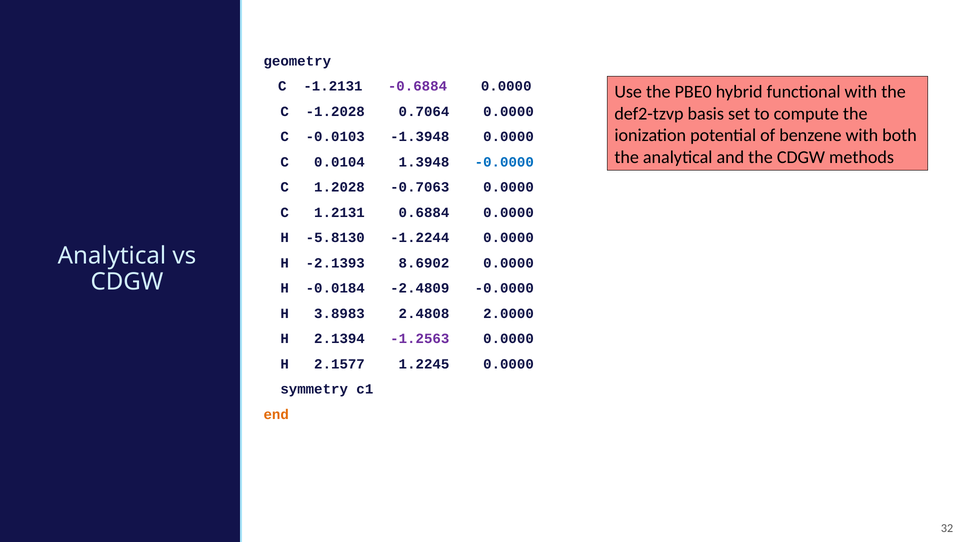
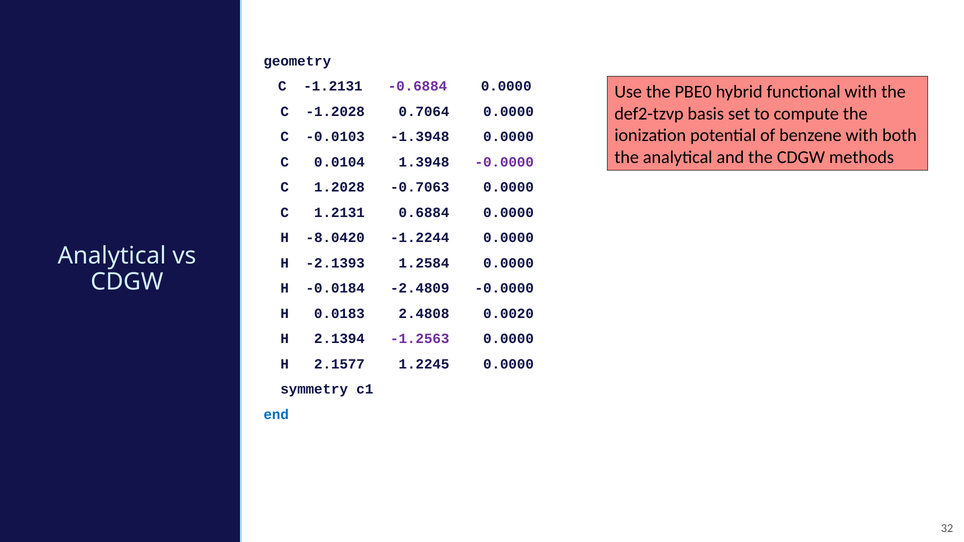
-0.0000 colour: blue -> purple (504, 162)
-5.8130: -5.8130 -> -8.0420 (335, 238)
8.6902: 8.6902 -> 1.2584 (424, 263)
3.8983: 3.8983 -> 0.0183 (339, 314)
2.0000: 2.0000 -> 0.0020 (509, 314)
end colour: orange -> blue (276, 415)
